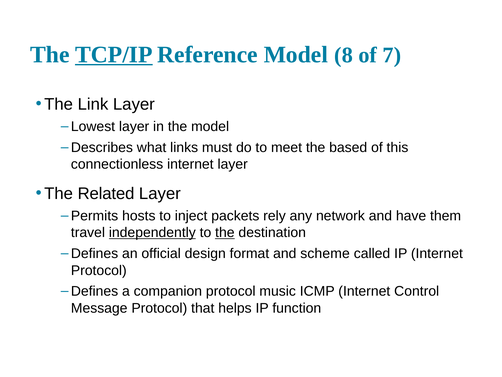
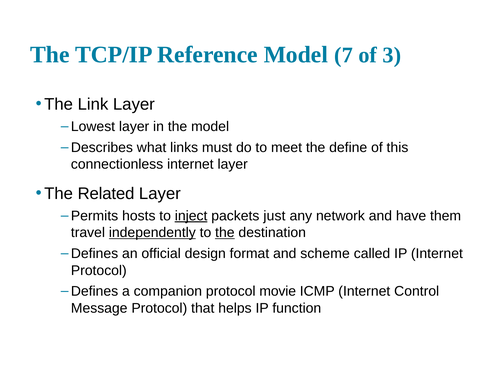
TCP/IP underline: present -> none (114, 54)
8: 8 -> 7 (344, 55)
7: 7 -> 3 (392, 55)
based: based -> define (348, 147)
inject underline: none -> present (191, 216)
rely: rely -> just (274, 216)
music: music -> movie (278, 291)
